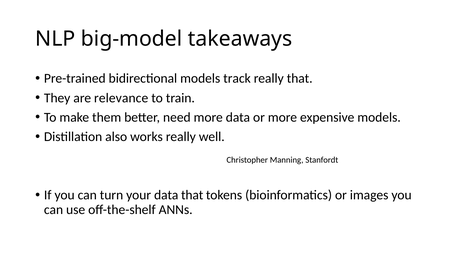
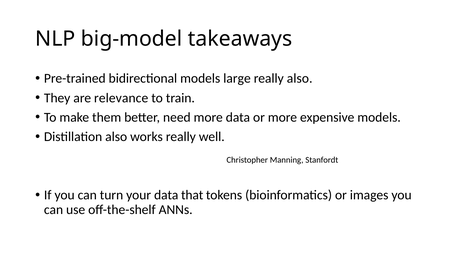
track: track -> large (237, 78)
really that: that -> also (300, 78)
